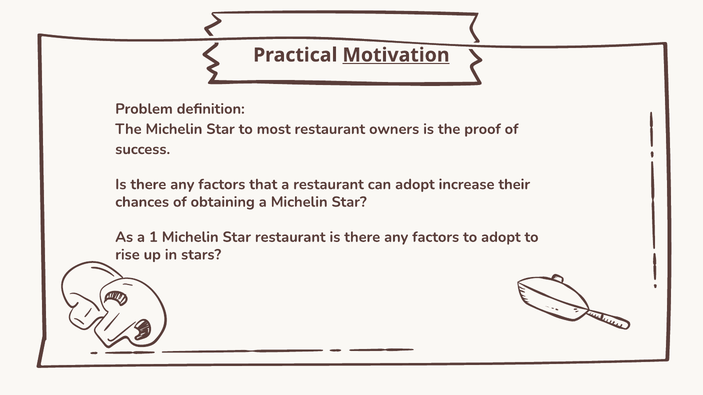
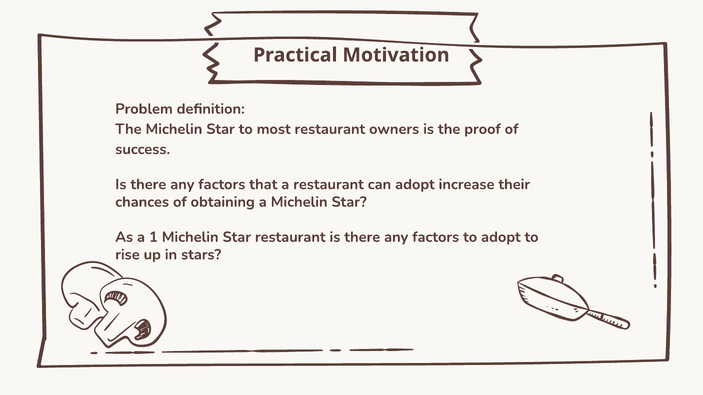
Motivation underline: present -> none (396, 55)
